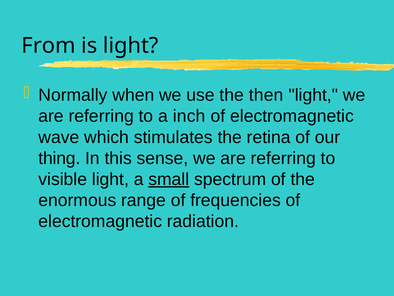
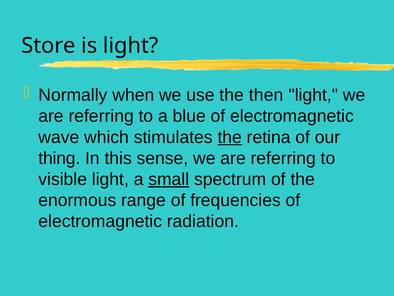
From: From -> Store (49, 46)
inch: inch -> blue (189, 116)
the underline: none -> present (230, 137)
